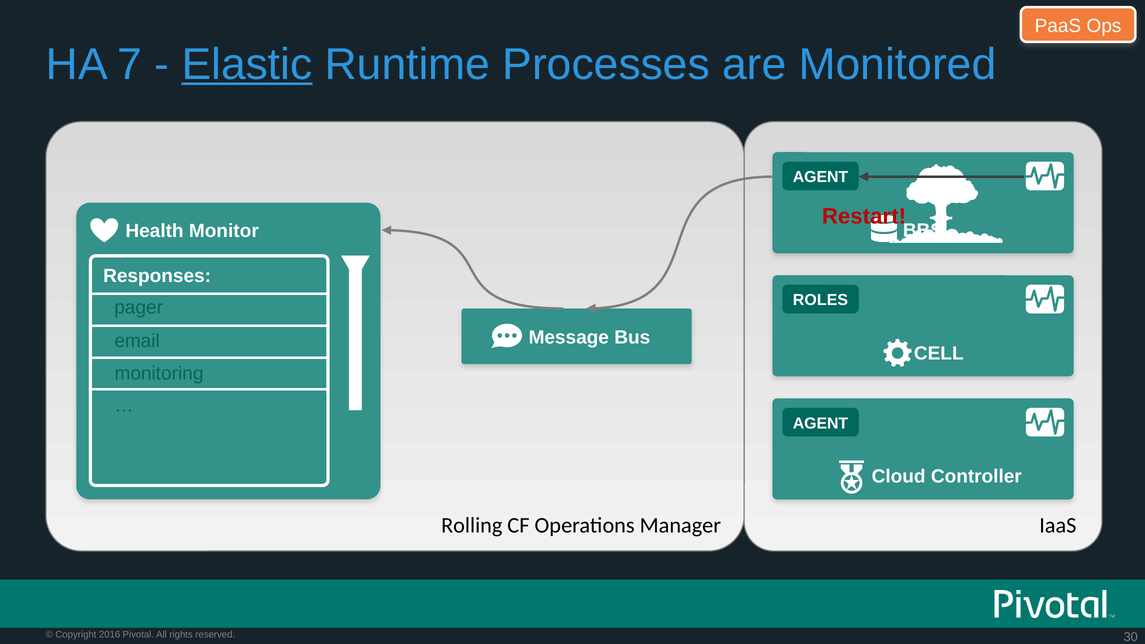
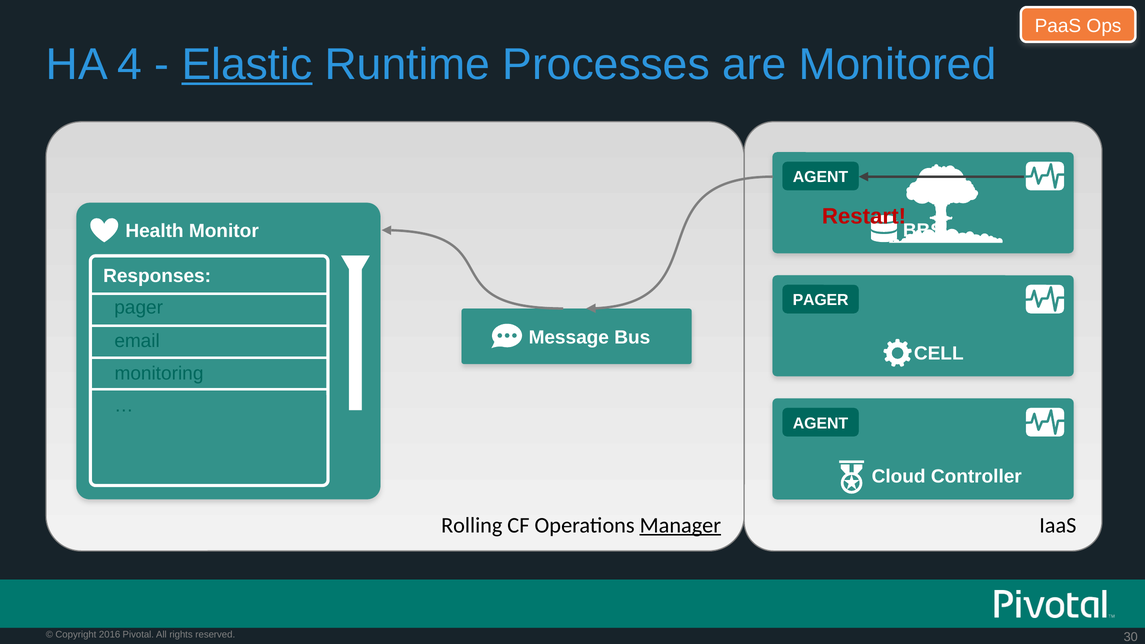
7: 7 -> 4 (130, 65)
ROLES: ROLES -> PAGER (821, 300)
Manager underline: none -> present (680, 525)
